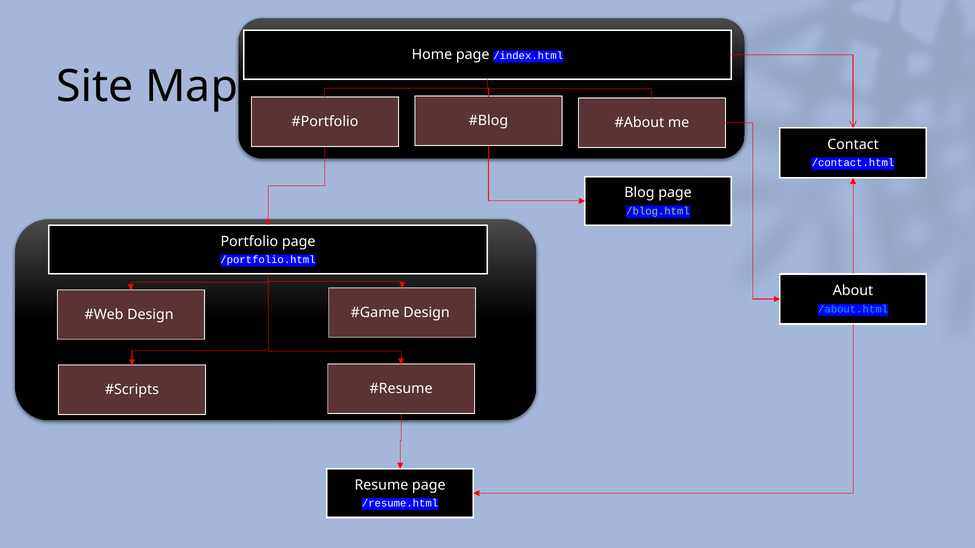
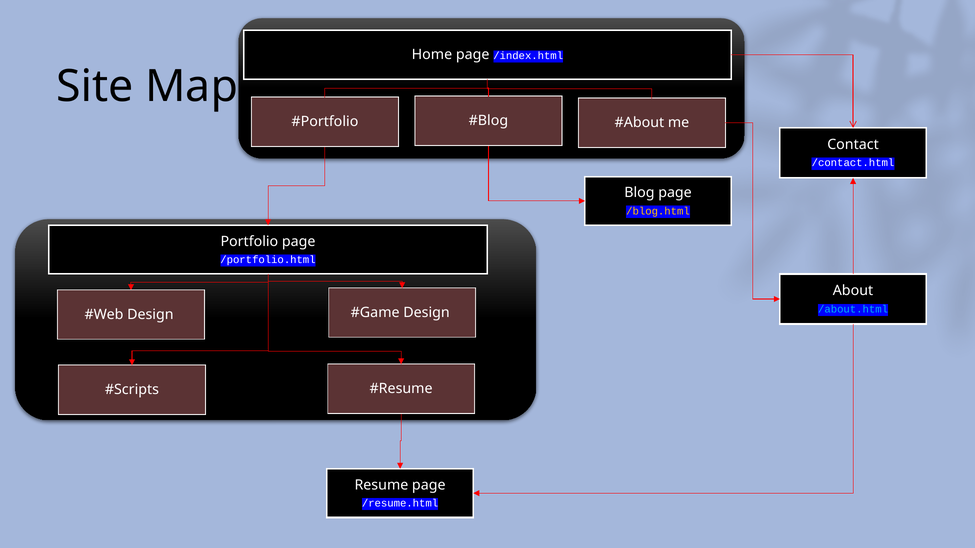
/blog.html colour: light green -> yellow (658, 211)
